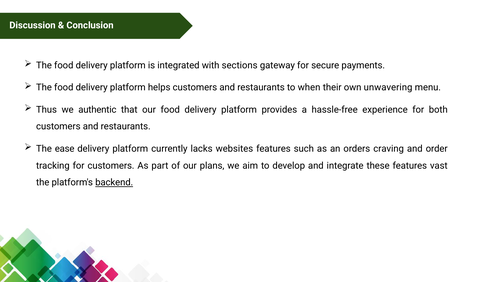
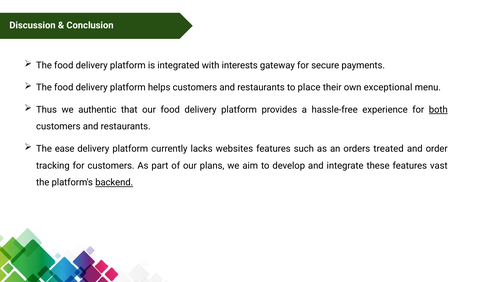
sections: sections -> interests (240, 65)
when: when -> place (309, 87)
unwavering: unwavering -> exceptional (388, 87)
both underline: none -> present (438, 109)
craving: craving -> treated (389, 148)
